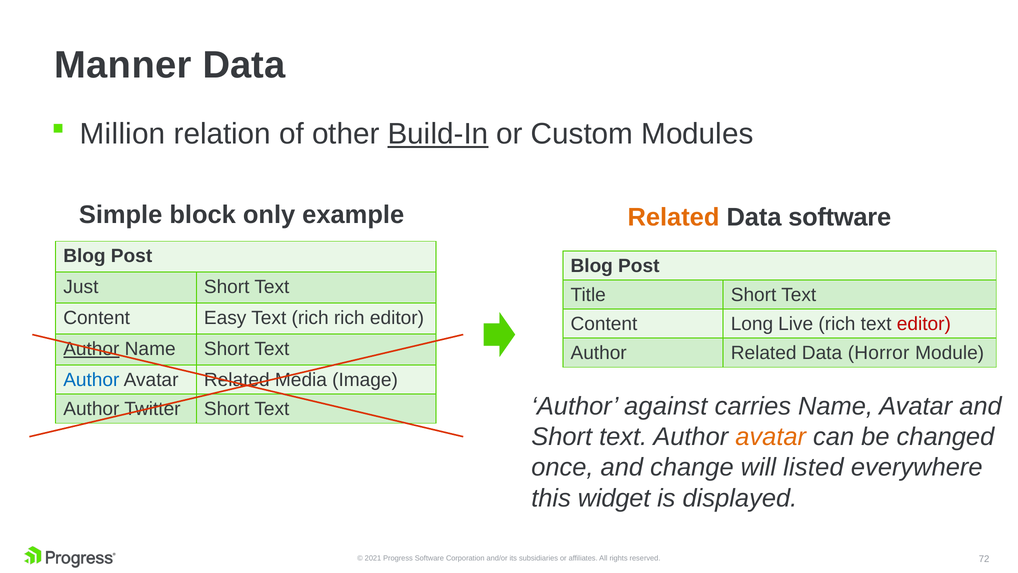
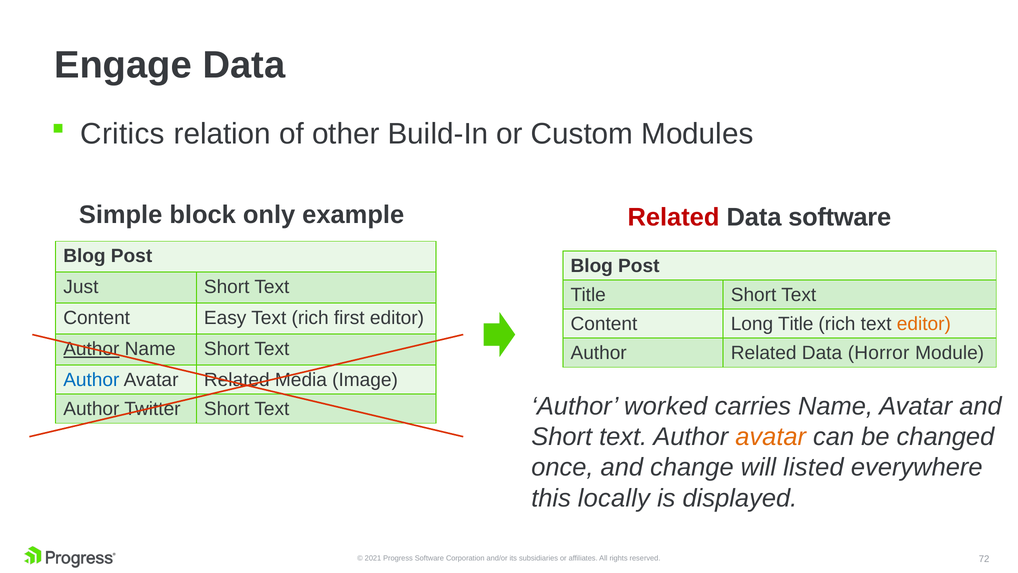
Manner: Manner -> Engage (123, 65)
Million: Million -> Critics (123, 134)
Build-In underline: present -> none (438, 134)
Related colour: orange -> red (673, 217)
rich rich: rich -> first (349, 318)
Long Live: Live -> Title (796, 324)
editor colour: red -> orange (924, 324)
against: against -> worked (666, 406)
widget: widget -> locally (614, 498)
